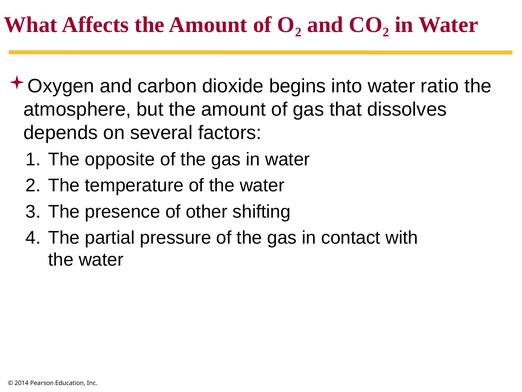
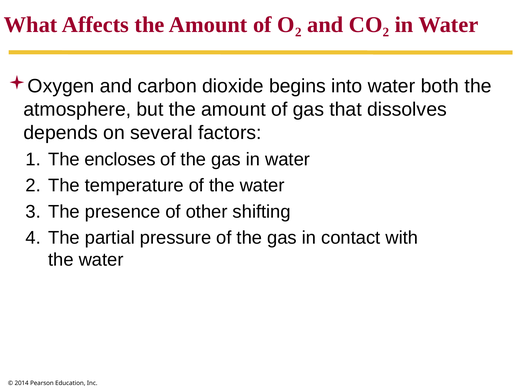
ratio: ratio -> both (440, 86)
opposite: opposite -> encloses (120, 159)
